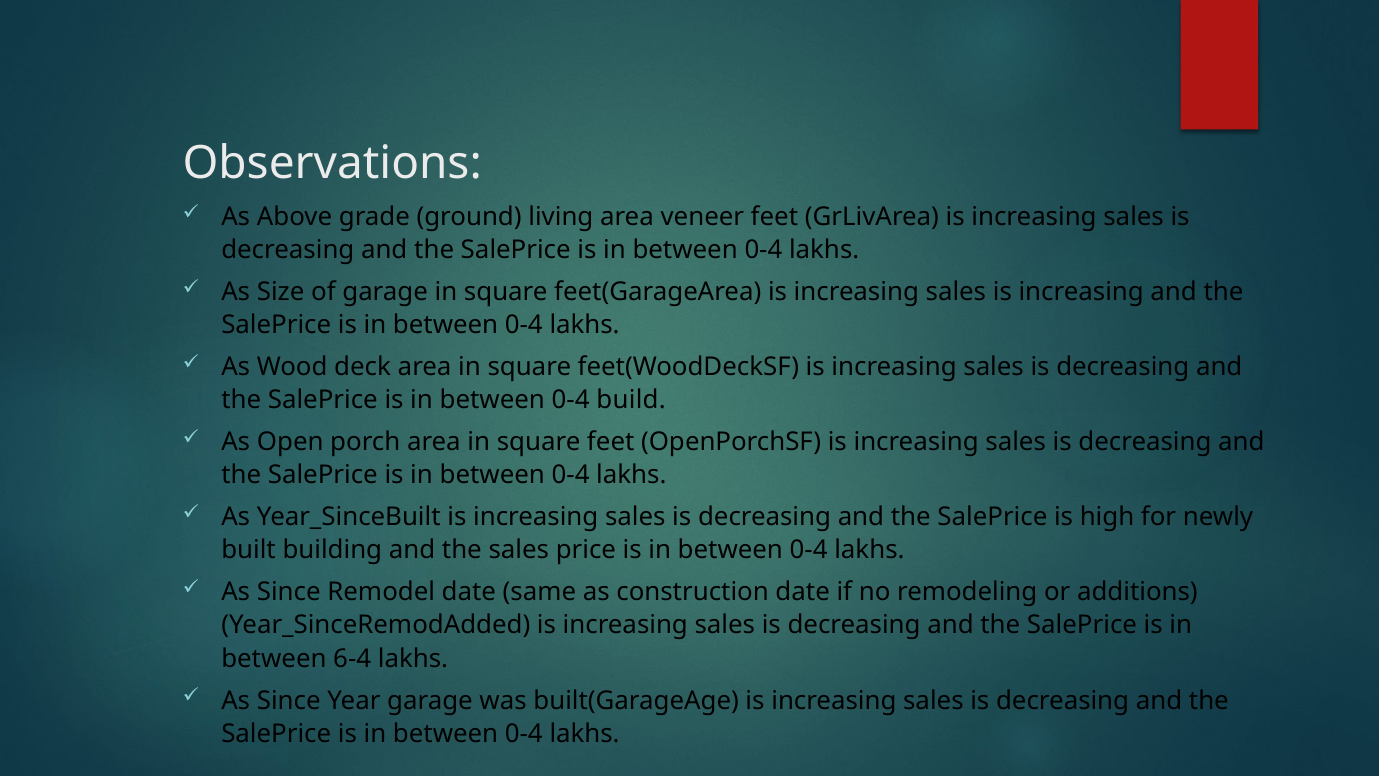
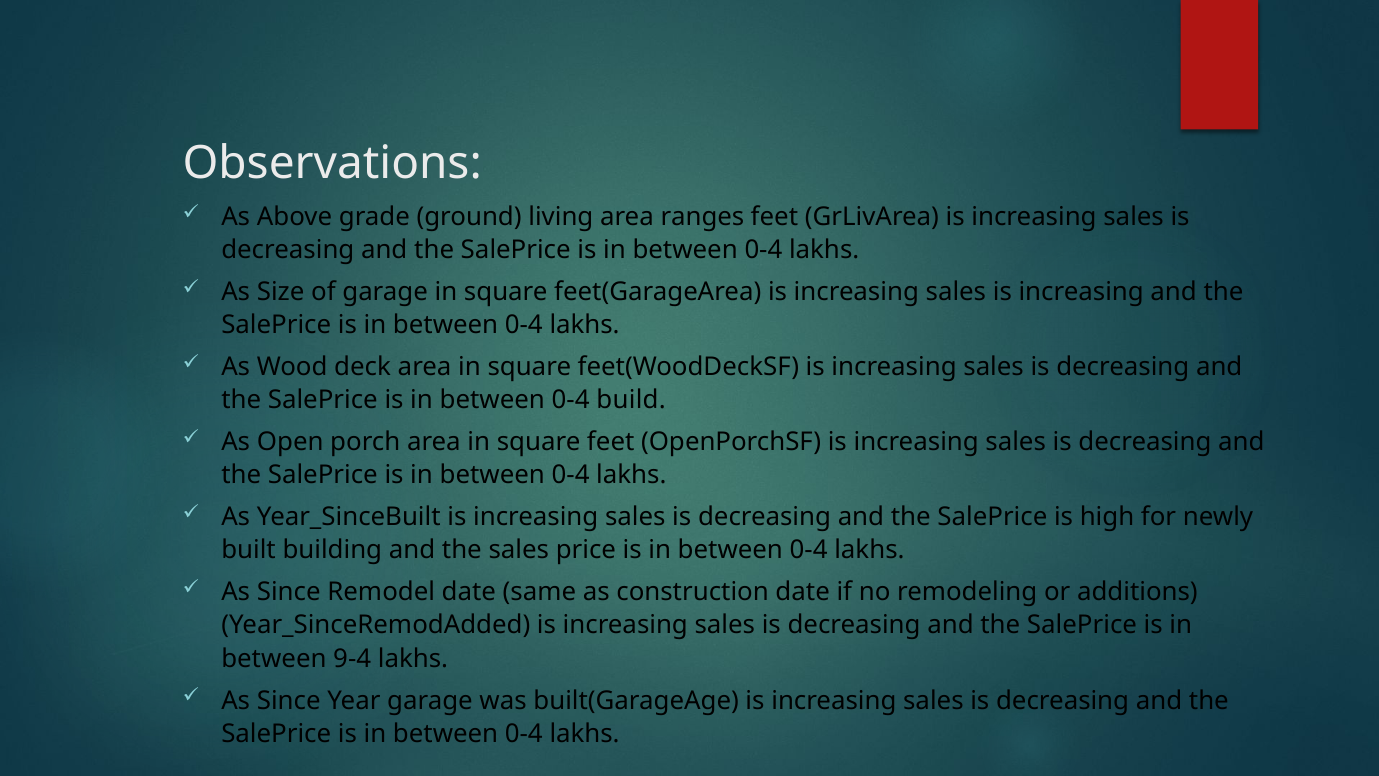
veneer: veneer -> ranges (702, 217)
6-4: 6-4 -> 9-4 (352, 659)
